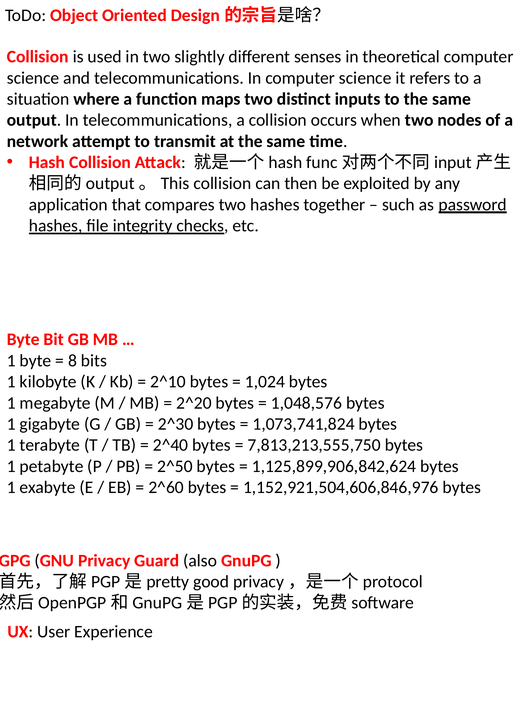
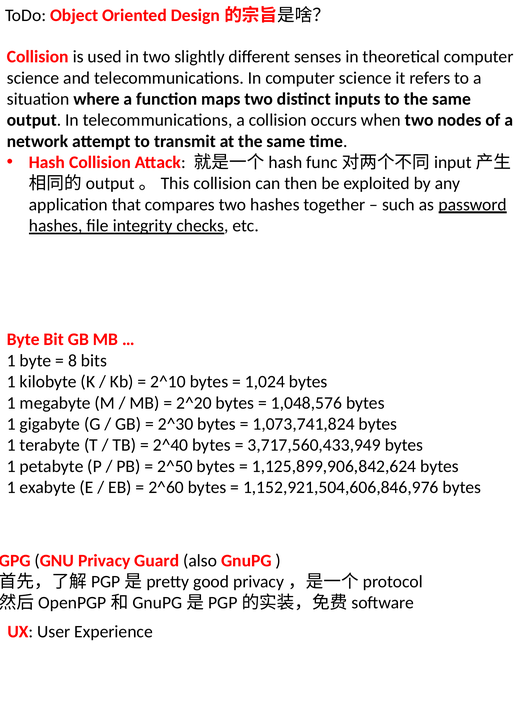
7,813,213,555,750: 7,813,213,555,750 -> 3,717,560,433,949 (314, 445)
